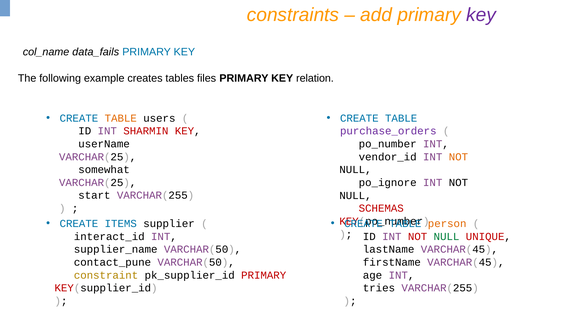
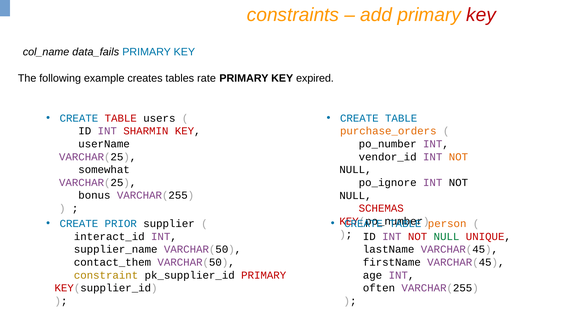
key colour: purple -> red (481, 15)
files: files -> rate (207, 78)
relation: relation -> expired (315, 78)
TABLE colour: orange -> red (121, 118)
purchase_orders colour: purple -> orange (388, 131)
start: start -> bonus (94, 195)
ITEMS: ITEMS -> PRIOR (121, 223)
contact_pune: contact_pune -> contact_them (112, 262)
tries: tries -> often (379, 288)
